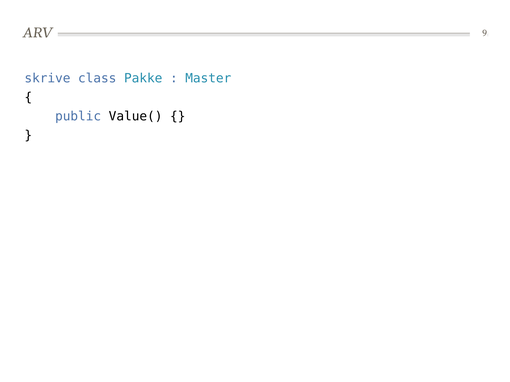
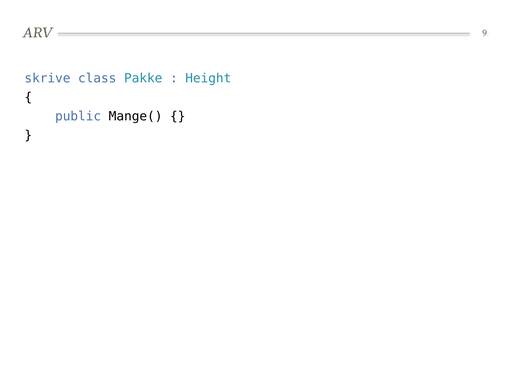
Master: Master -> Height (208, 78)
Value(: Value( -> Mange( (136, 117)
